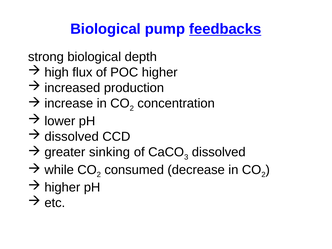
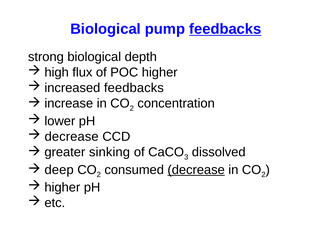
increased production: production -> feedbacks (134, 88)
dissolved: dissolved -> decrease (72, 137)
while: while -> deep (59, 170)
decrease underline: none -> present (196, 170)
